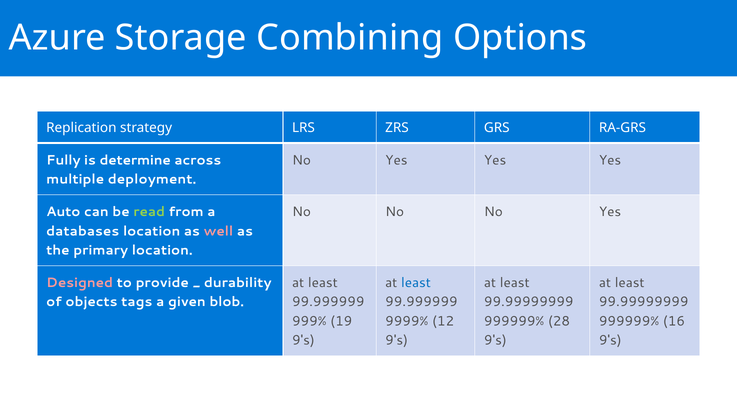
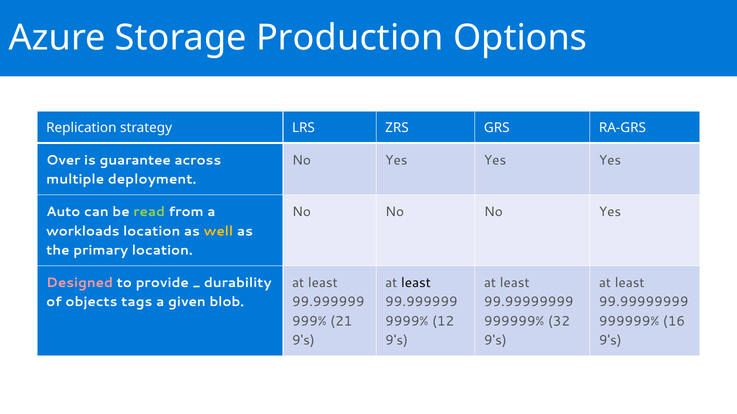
Combining: Combining -> Production (350, 38)
Fully: Fully -> Over (63, 160)
determine: determine -> guarantee (135, 160)
databases: databases -> workloads (83, 231)
well colour: pink -> yellow (218, 231)
least colour: blue -> black (416, 283)
19: 19 -> 21 (341, 321)
28: 28 -> 32 (559, 321)
